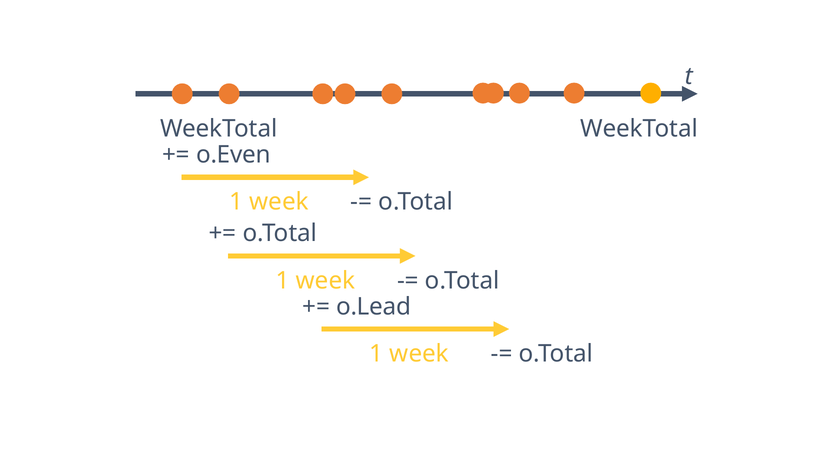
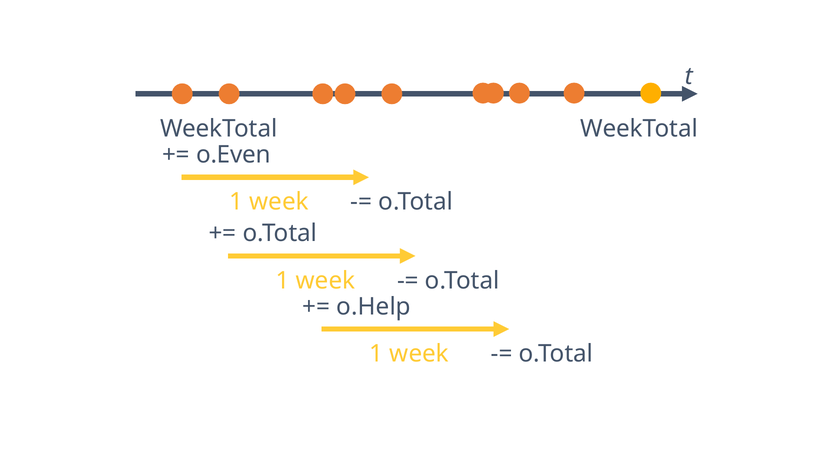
o.Lead: o.Lead -> o.Help (374, 306)
